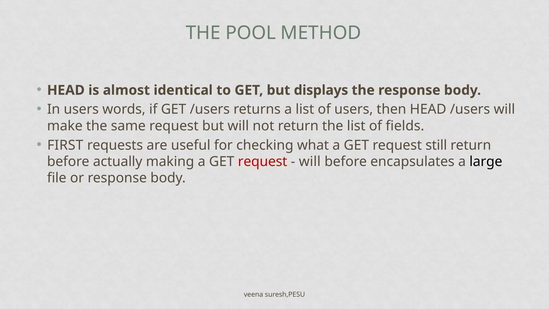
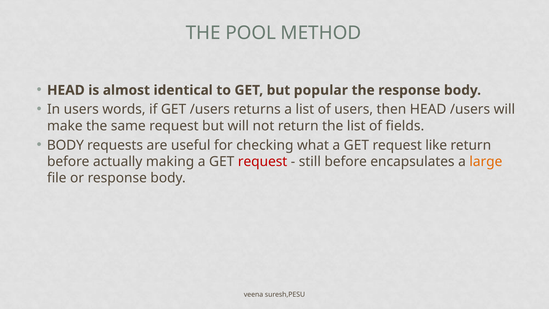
displays: displays -> popular (321, 90)
FIRST: FIRST -> BODY (65, 145)
still: still -> like (436, 145)
will: will -> still (310, 162)
large colour: black -> orange (486, 162)
